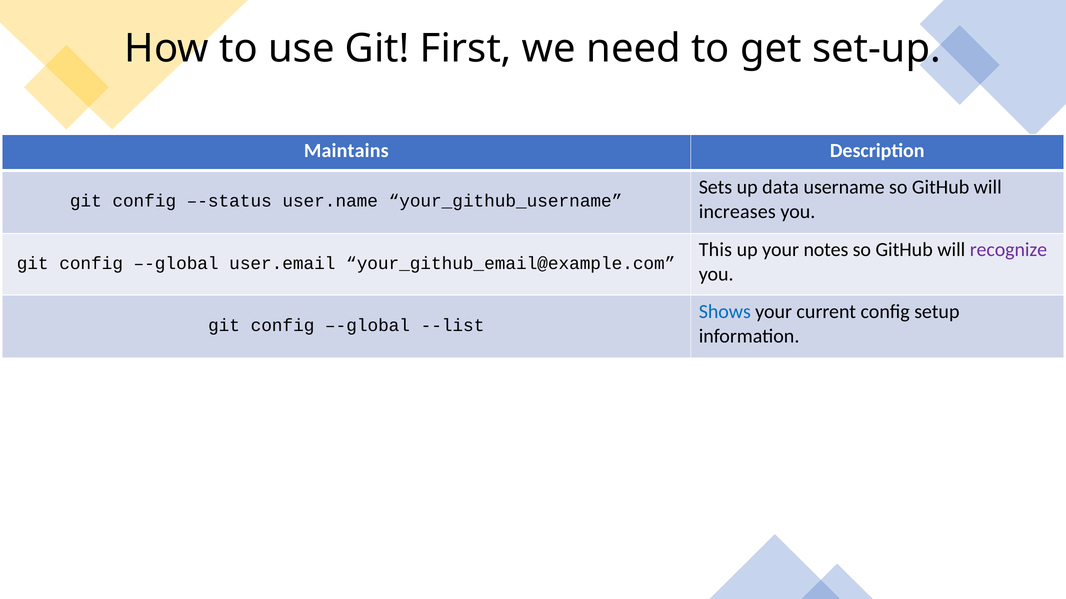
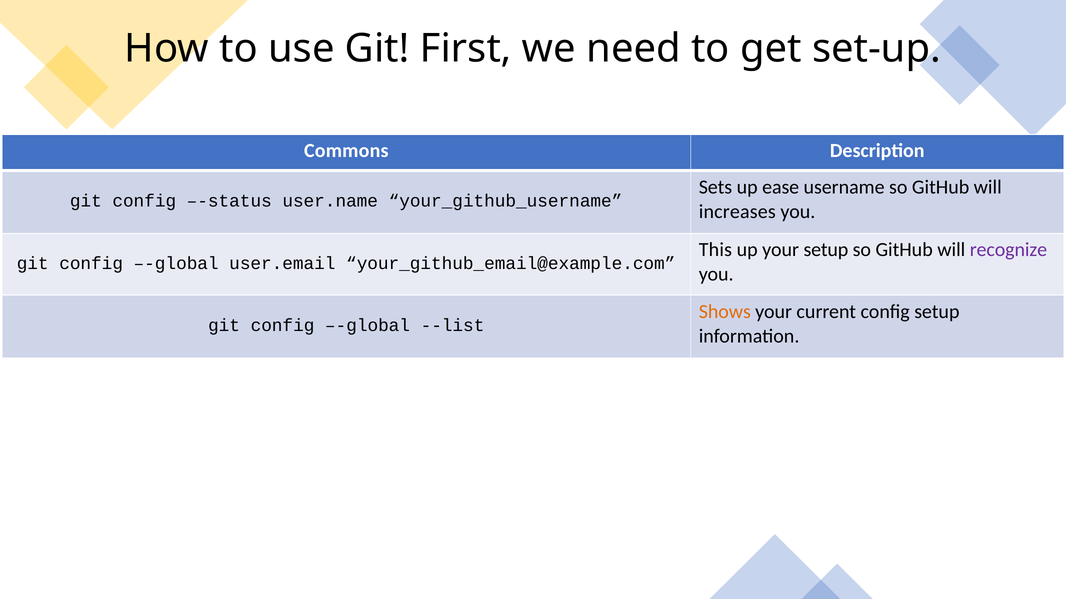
Maintains: Maintains -> Commons (346, 151)
data: data -> ease (781, 187)
your notes: notes -> setup (826, 250)
Shows colour: blue -> orange (725, 312)
